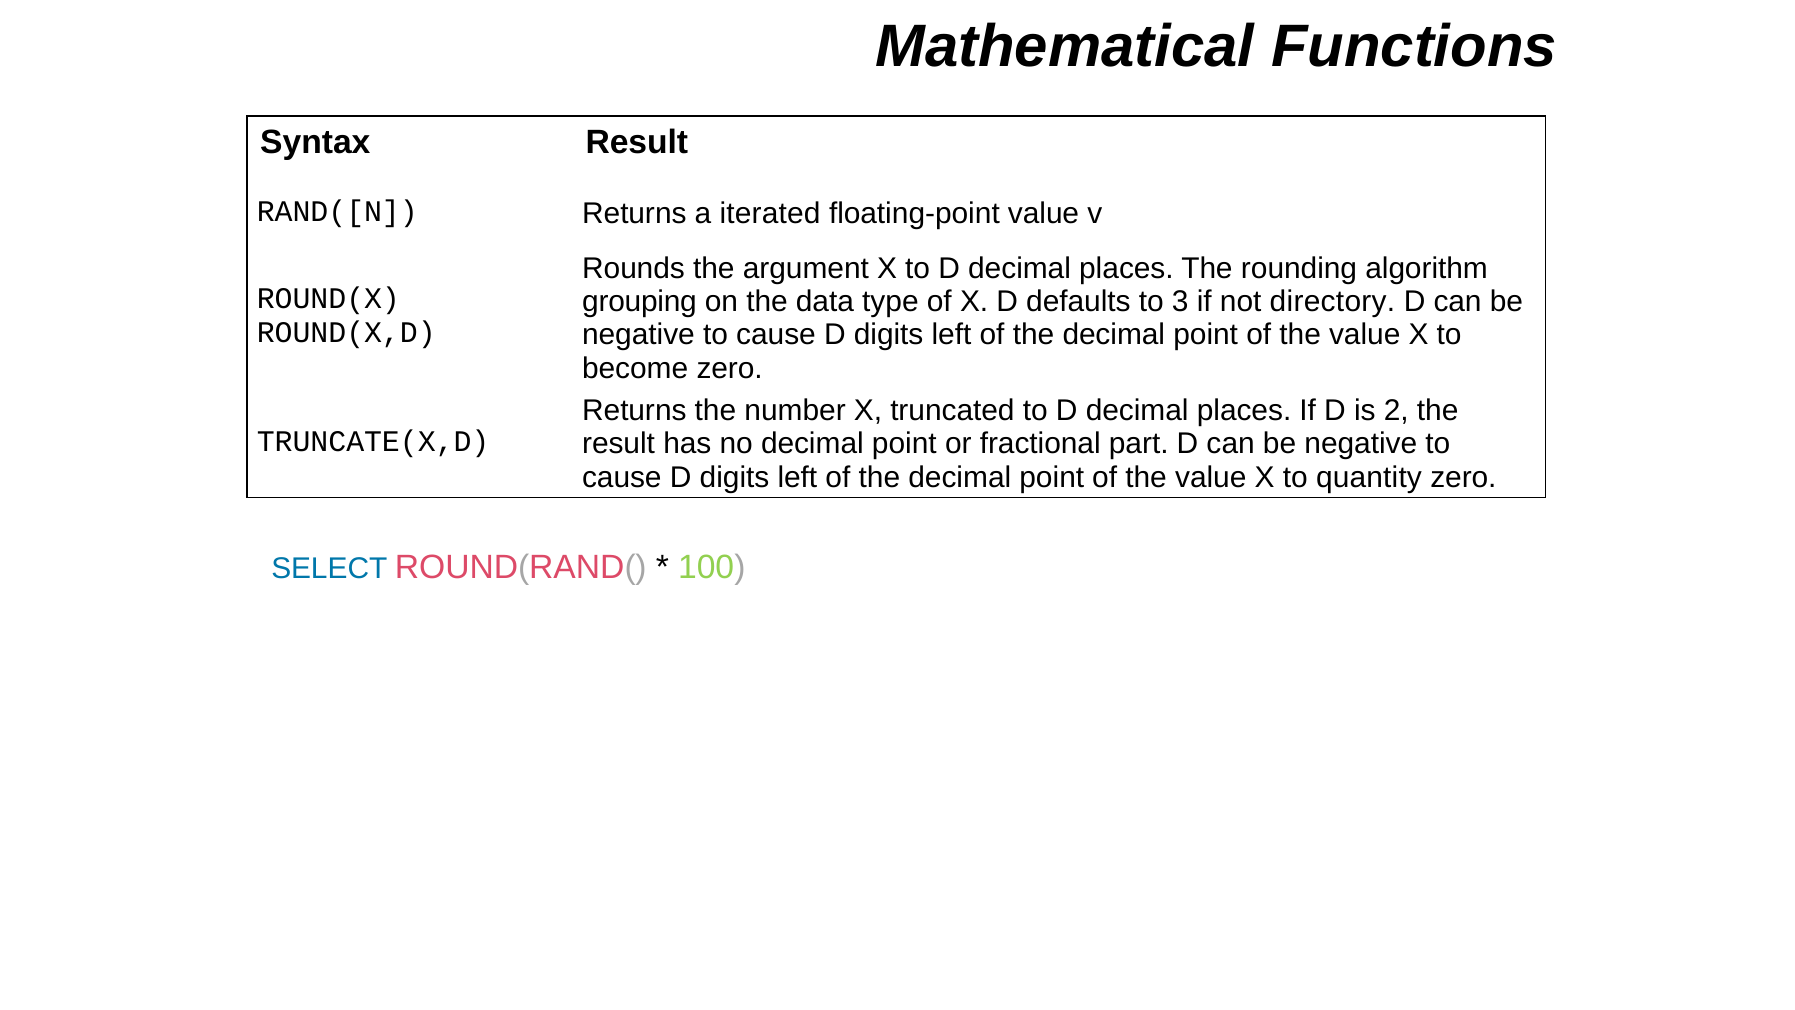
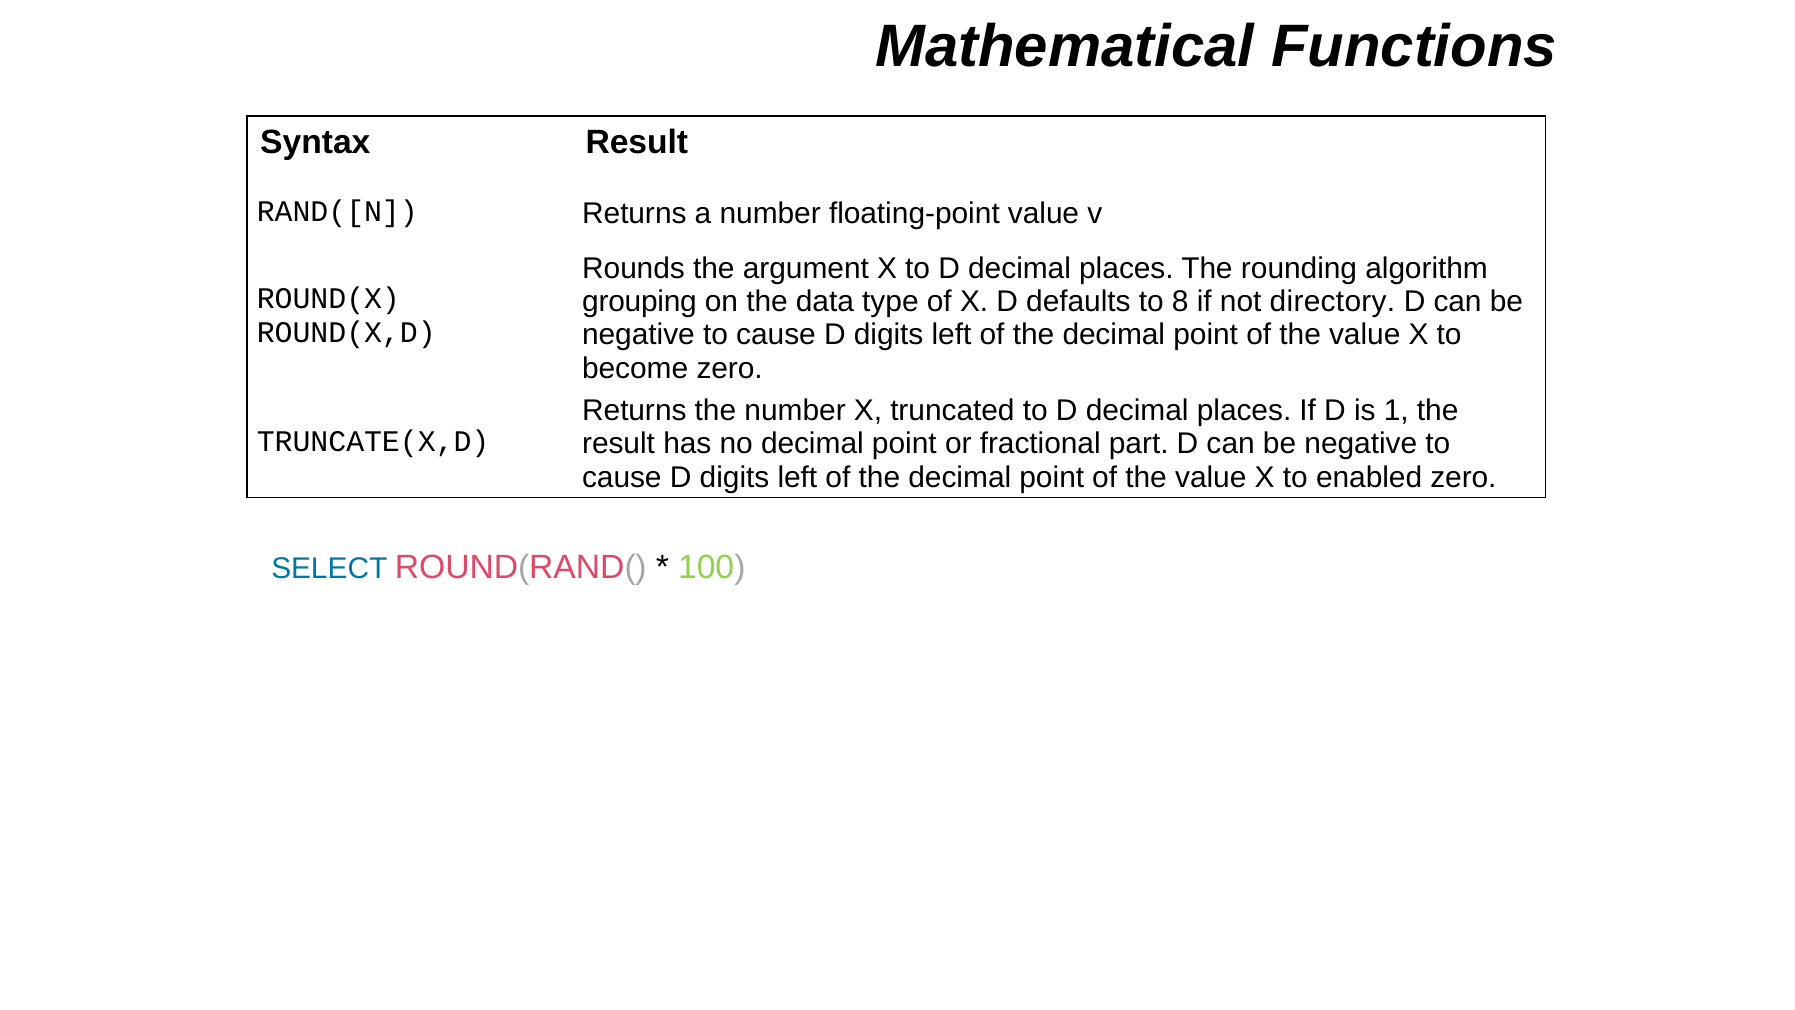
a iterated: iterated -> number (770, 214)
3: 3 -> 8 (1180, 302)
2: 2 -> 1 (1396, 411)
quantity: quantity -> enabled (1369, 477)
